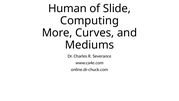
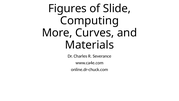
Human: Human -> Figures (67, 9)
Mediums: Mediums -> Materials (89, 45)
